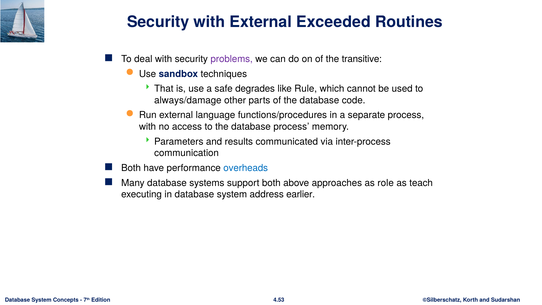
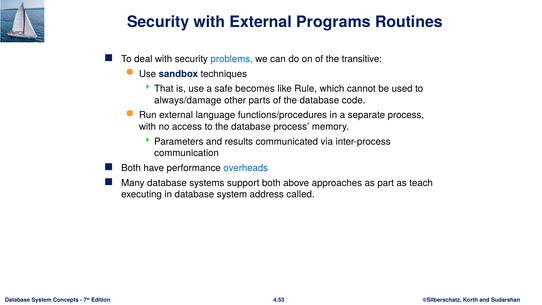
Exceeded: Exceeded -> Programs (333, 22)
problems colour: purple -> blue (232, 59)
degrades: degrades -> becomes (255, 89)
role: role -> part (386, 183)
earlier: earlier -> called (301, 194)
